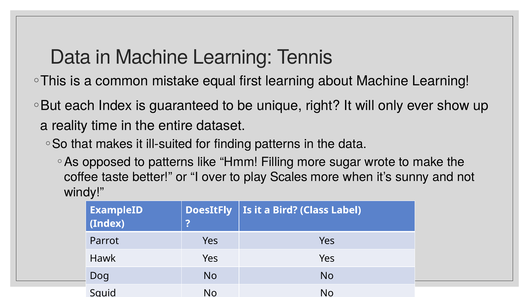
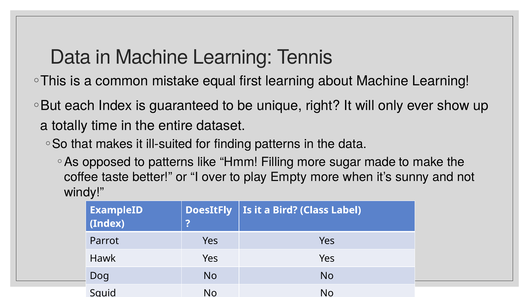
reality: reality -> totally (70, 126)
wrote: wrote -> made (380, 162)
Scales: Scales -> Empty (289, 177)
